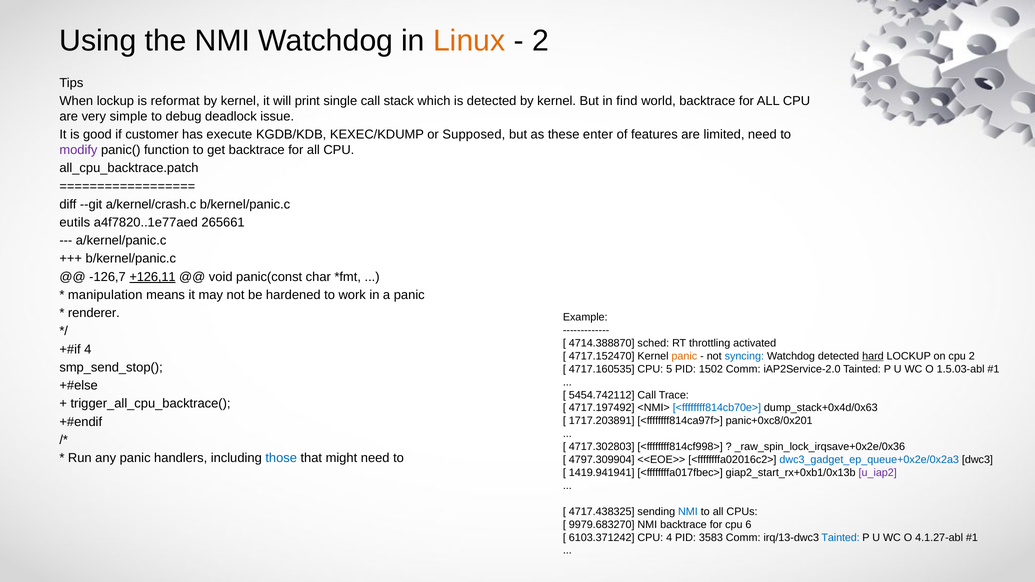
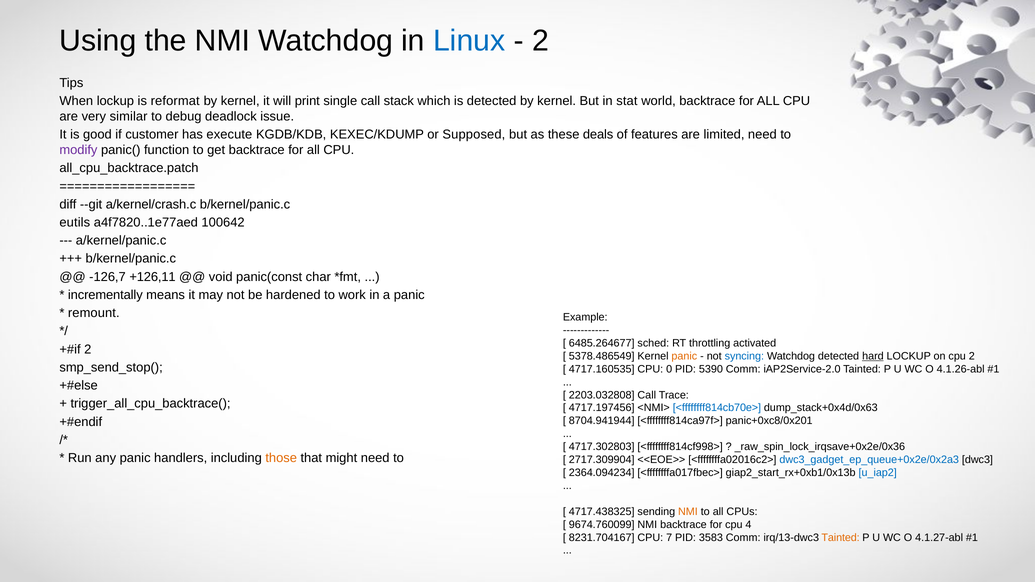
Linux colour: orange -> blue (469, 41)
find: find -> stat (627, 101)
simple: simple -> similar (129, 116)
enter: enter -> deals (598, 135)
265661: 265661 -> 100642 (223, 223)
+126,11 underline: present -> none (153, 277)
manipulation: manipulation -> incrementally (105, 295)
renderer: renderer -> remount (94, 313)
4714.388870: 4714.388870 -> 6485.264677 (602, 343)
4: 4 -> 2 (88, 349)
4717.152470: 4717.152470 -> 5378.486549 (602, 356)
5: 5 -> 0 (669, 369)
1502: 1502 -> 5390 (711, 369)
1.5.03-abl: 1.5.03-abl -> 4.1.26-abl (961, 369)
5454.742112: 5454.742112 -> 2203.032808 (602, 395)
4717.197492: 4717.197492 -> 4717.197456 (602, 408)
1717.203891: 1717.203891 -> 8704.941944 (602, 421)
those colour: blue -> orange (281, 458)
4797.309904: 4797.309904 -> 2717.309904 (602, 460)
1419.941941: 1419.941941 -> 2364.094234 (602, 473)
u_iap2 colour: purple -> blue (878, 473)
NMI colour: blue -> orange (688, 512)
9979.683270: 9979.683270 -> 9674.760099 (602, 525)
6: 6 -> 4 (748, 525)
6103.371242: 6103.371242 -> 8231.704167 (602, 538)
CPU 4: 4 -> 7 (669, 538)
Tainted colour: blue -> orange (841, 538)
